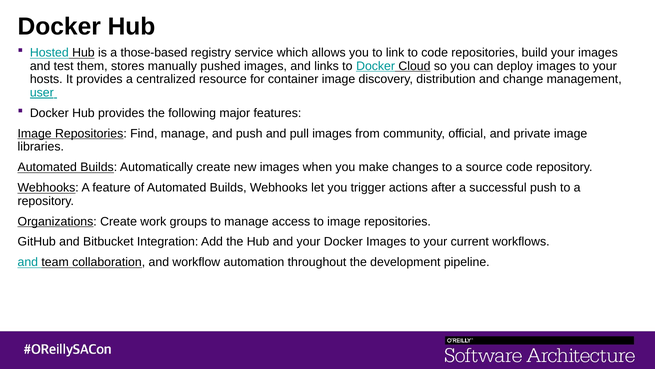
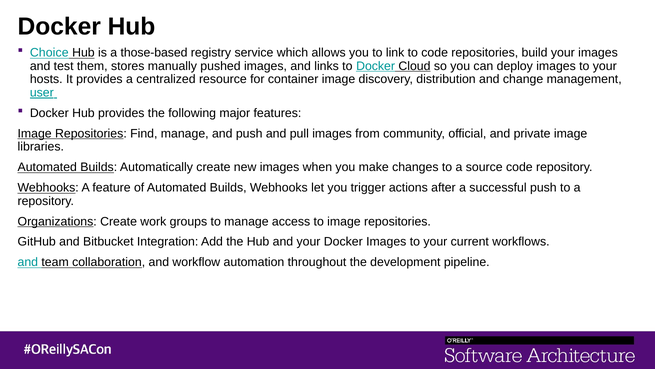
Hosted: Hosted -> Choice (49, 53)
